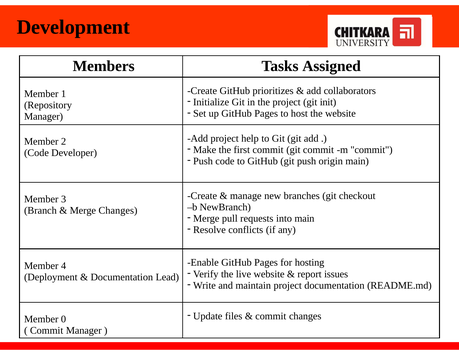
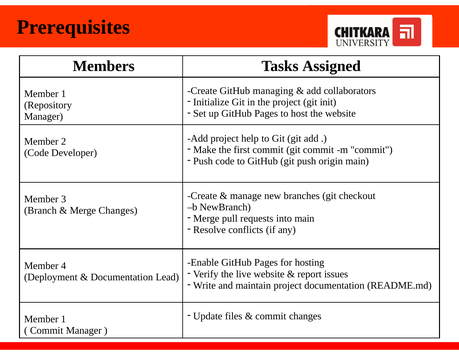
Development: Development -> Prerequisites (73, 27)
prioritizes: prioritizes -> managing (273, 91)
0: 0 -> 1 (63, 319)
